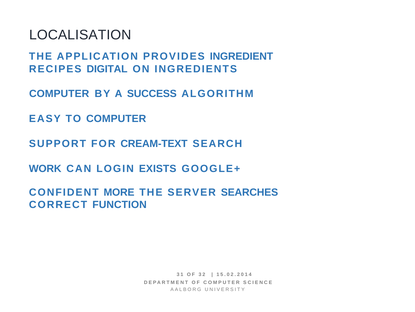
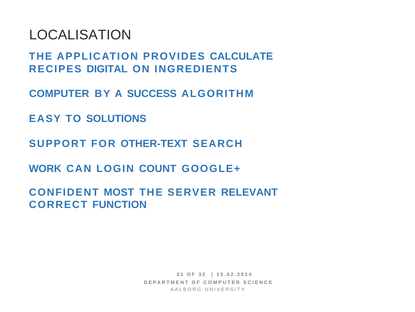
INGREDIENT: INGREDIENT -> CALCULATE (241, 56)
TO COMPUTER: COMPUTER -> SOLUTIONS (116, 119)
CREAM-TEXT: CREAM-TEXT -> OTHER-TEXT (154, 143)
EXISTS: EXISTS -> COUNT (158, 168)
MORE: MORE -> MOST (119, 192)
SEARCHES: SEARCHES -> RELEVANT (249, 192)
